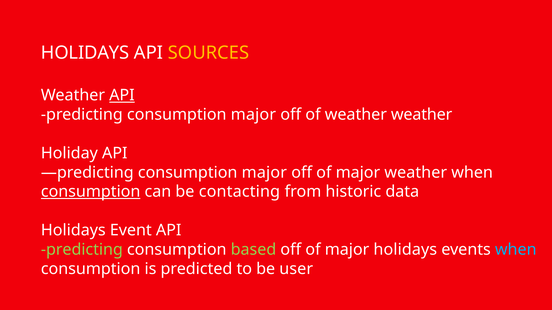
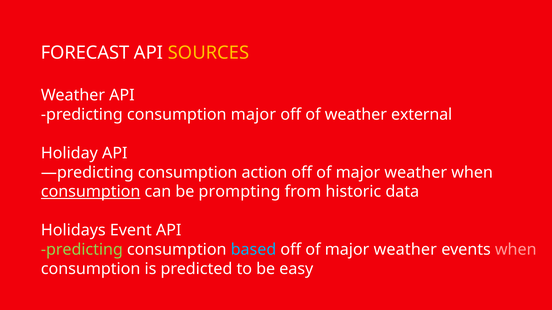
HOLIDAYS: HOLIDAYS -> FORECAST (85, 53)
API underline: present -> none (122, 95)
weather weather: weather -> external (422, 115)
—predicting consumption major: major -> action (264, 173)
contacting: contacting -> prompting (239, 192)
based colour: light green -> light blue (253, 250)
holidays: holidays -> weather (405, 250)
when colour: light blue -> pink (516, 250)
user: user -> easy (296, 269)
